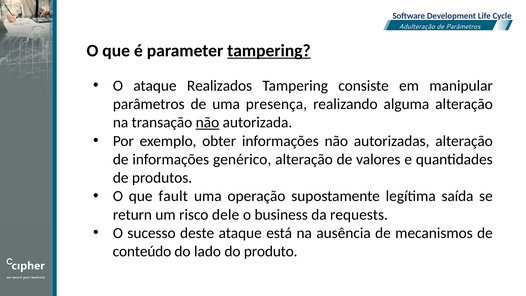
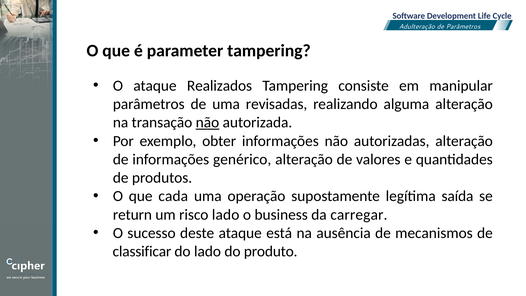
tampering underline: present -> none (269, 51)
presença: presença -> revisadas (277, 104)
fault: fault -> cada (173, 196)
risco dele: dele -> lado (226, 215)
requests: requests -> carregar (359, 215)
conteúdo: conteúdo -> classificar (142, 251)
